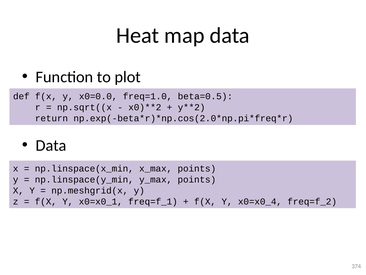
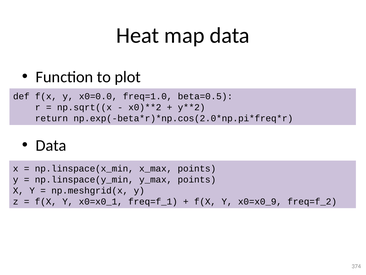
x0=x0_4: x0=x0_4 -> x0=x0_9 (260, 201)
